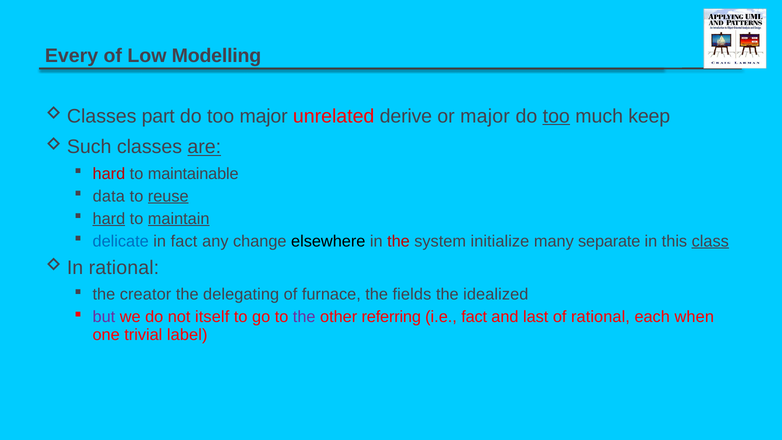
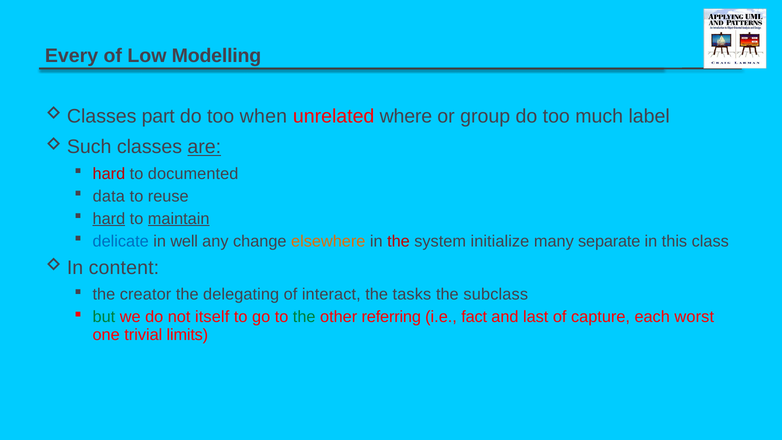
too major: major -> when (263, 116)
derive: derive -> where (406, 116)
or major: major -> group (485, 116)
too underline: present -> none (556, 116)
keep: keep -> label (649, 116)
maintainable: maintainable -> documented (193, 174)
reuse underline: present -> none (168, 196)
in fact: fact -> well (184, 241)
elsewhere colour: black -> orange (328, 241)
class underline: present -> none (710, 241)
rational: rational -> content (124, 268)
furnace: furnace -> interact (331, 294)
fields: fields -> tasks (412, 294)
idealized: idealized -> subclass (496, 294)
but colour: purple -> green (104, 317)
the colour: purple -> green (304, 317)
of rational: rational -> capture (601, 317)
when: when -> worst (694, 317)
label: label -> limits (187, 335)
